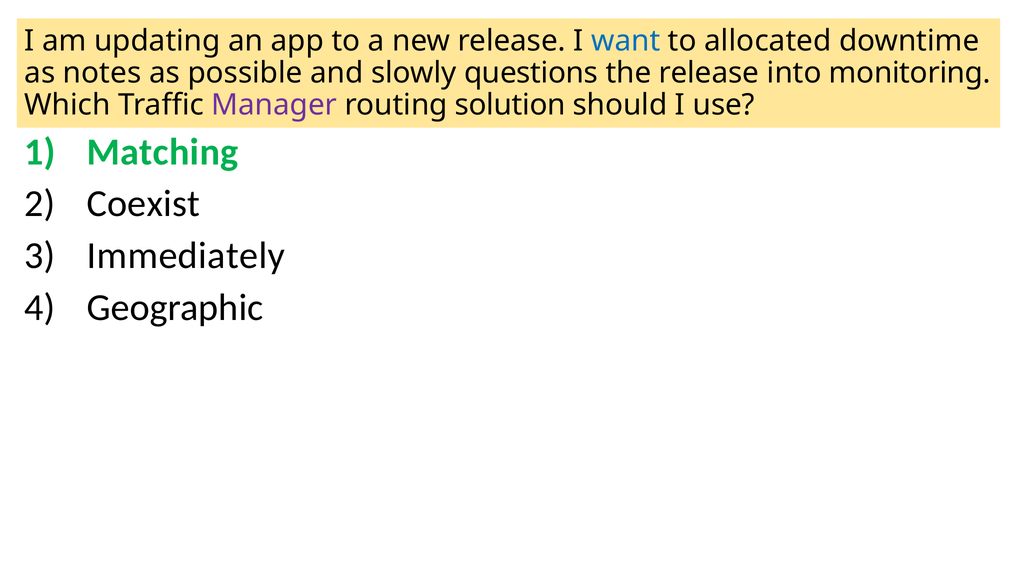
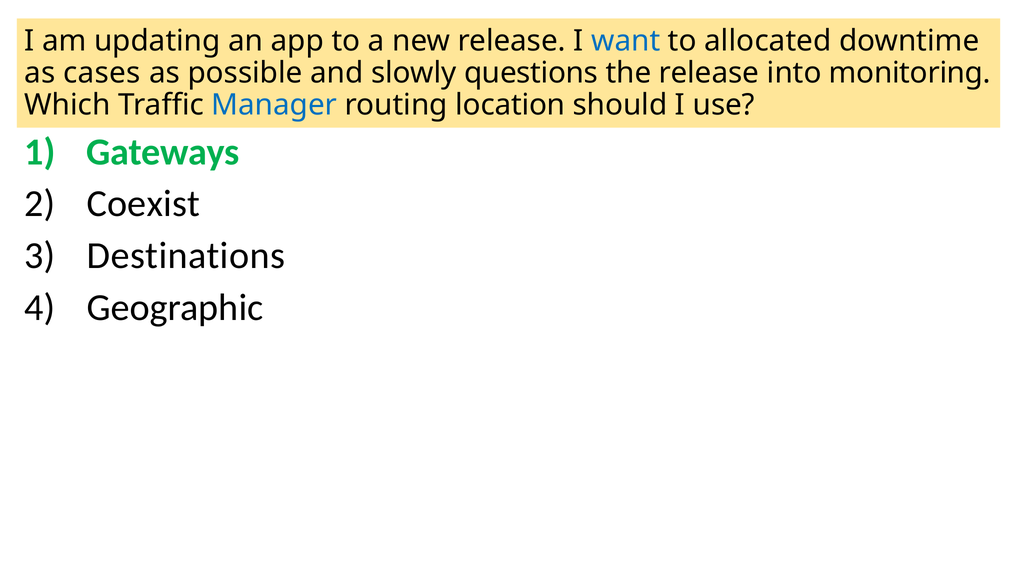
notes: notes -> cases (102, 73)
Manager colour: purple -> blue (274, 105)
solution: solution -> location (510, 105)
Matching: Matching -> Gateways (163, 152)
Immediately: Immediately -> Destinations (186, 256)
